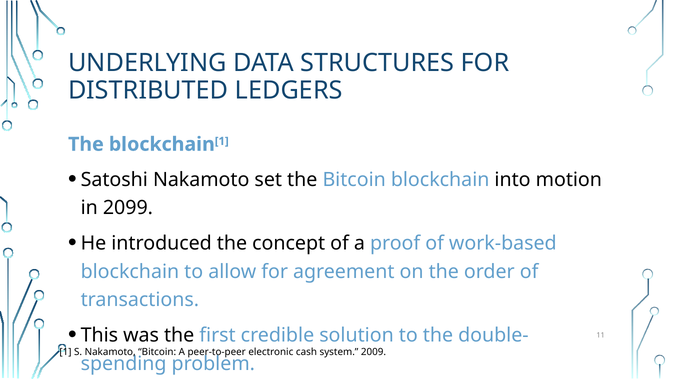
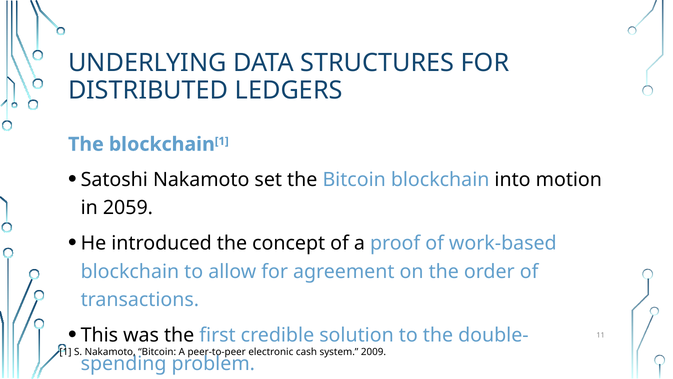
2099: 2099 -> 2059 (128, 208)
